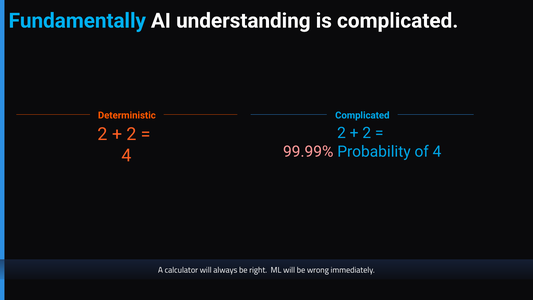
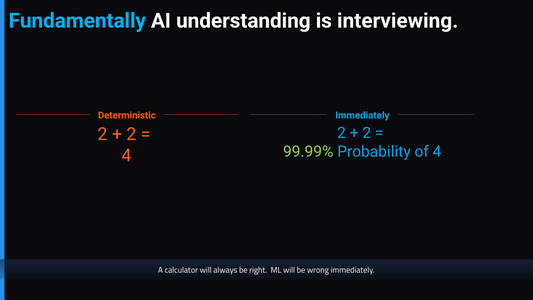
is complicated: complicated -> interviewing (398, 21)
Deterministic Complicated: Complicated -> Immediately (362, 115)
99.99% colour: pink -> light green (308, 152)
